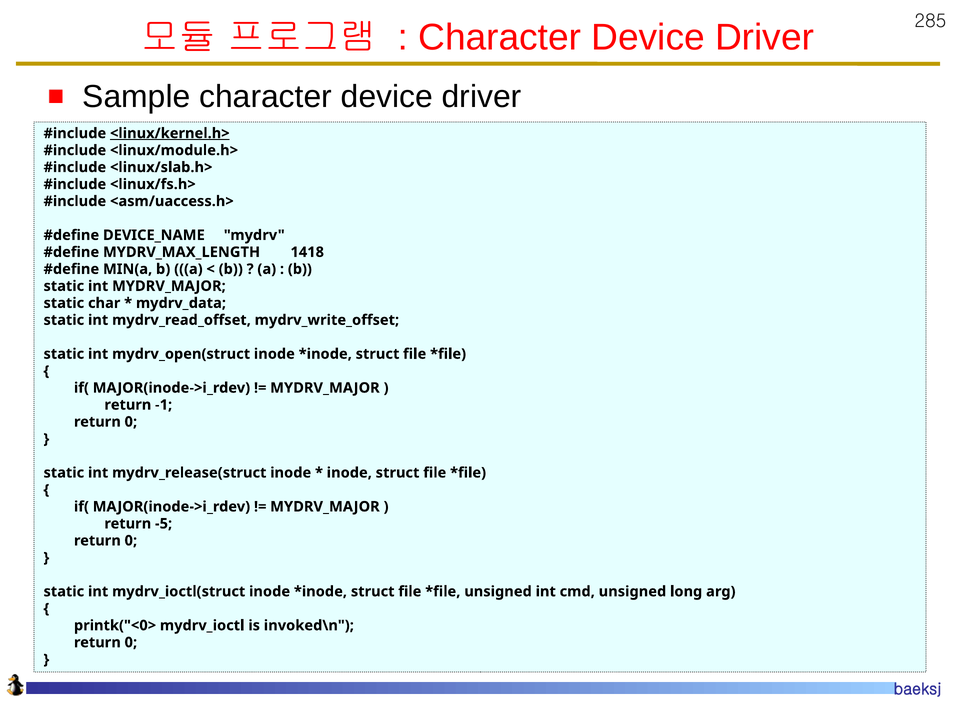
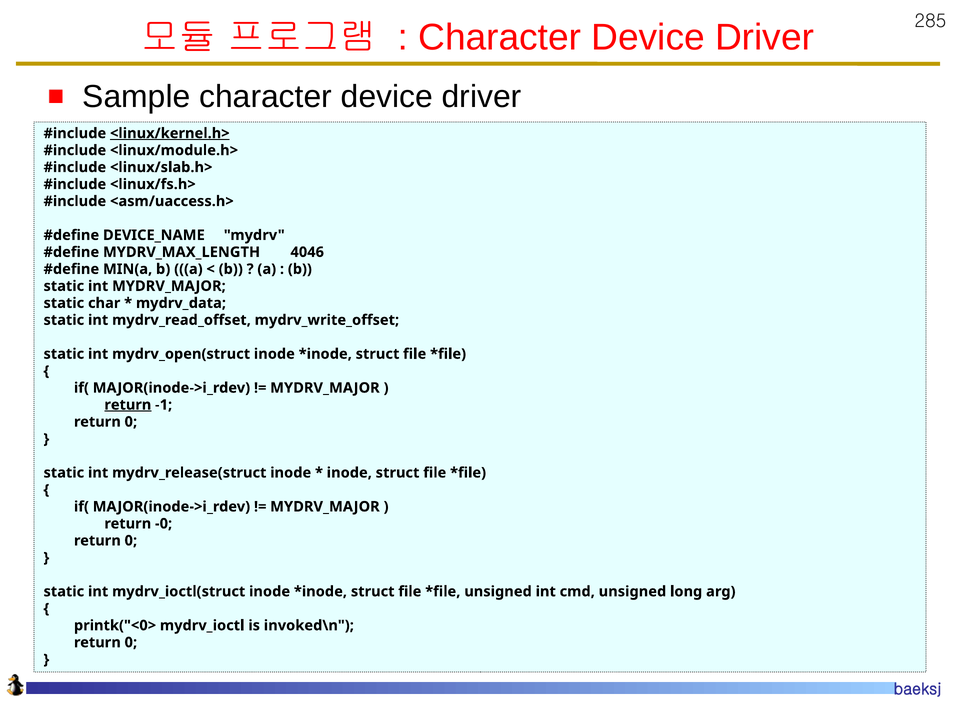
1418: 1418 -> 4046 (307, 252)
return underline: none -> present (128, 405)
-5: -5 -> -0 (164, 524)
